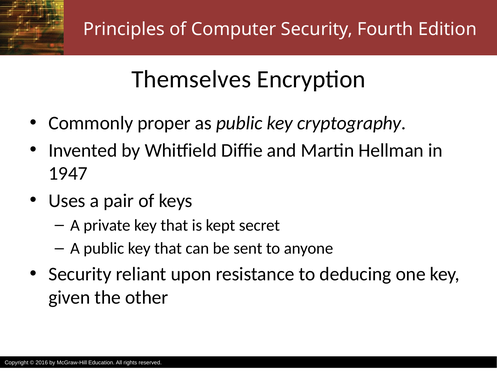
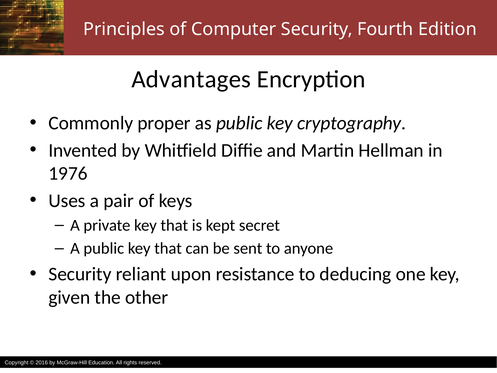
Themselves: Themselves -> Advantages (191, 79)
1947: 1947 -> 1976 (68, 173)
